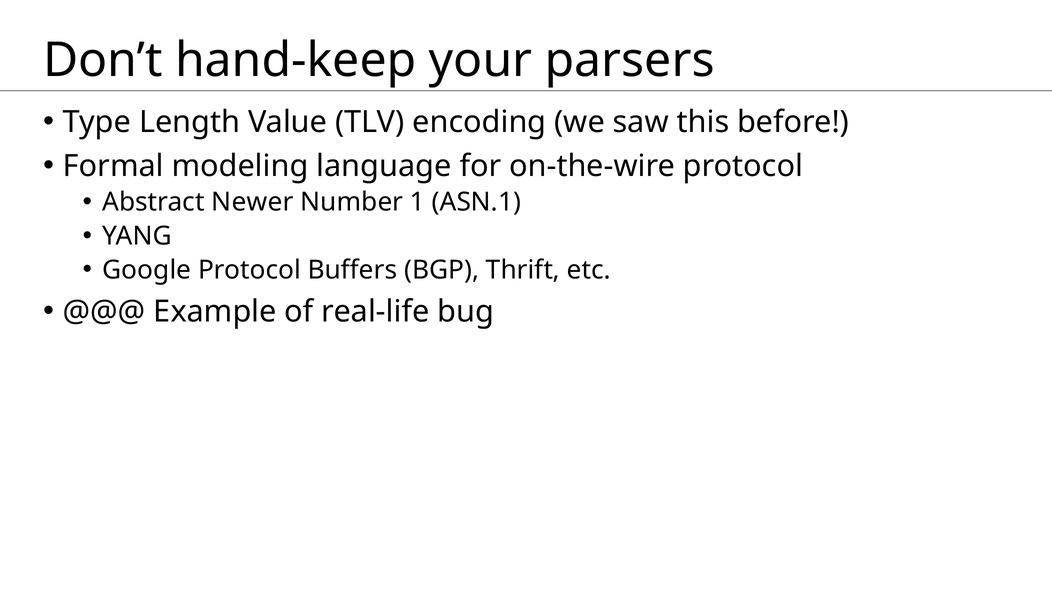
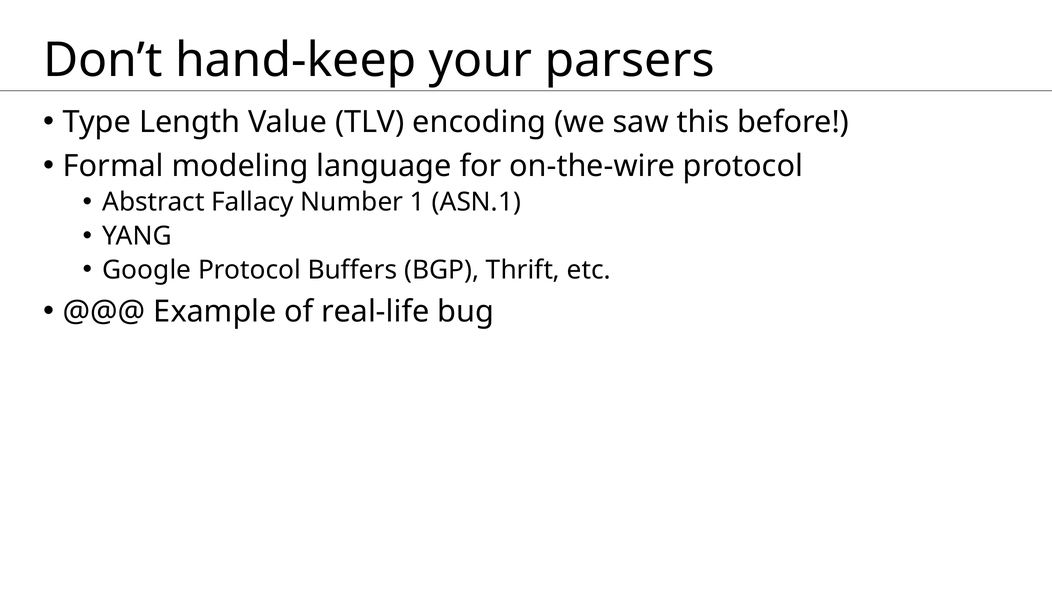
Newer: Newer -> Fallacy (253, 202)
